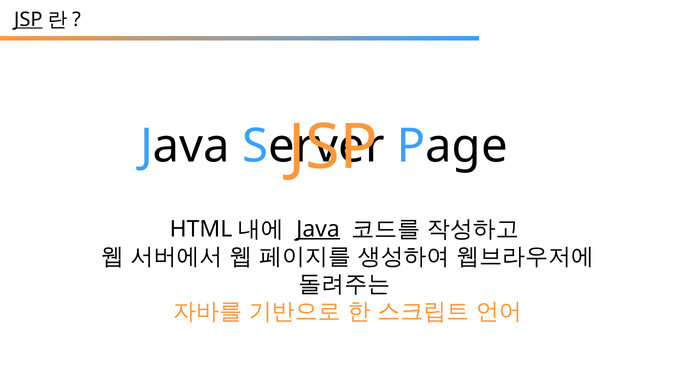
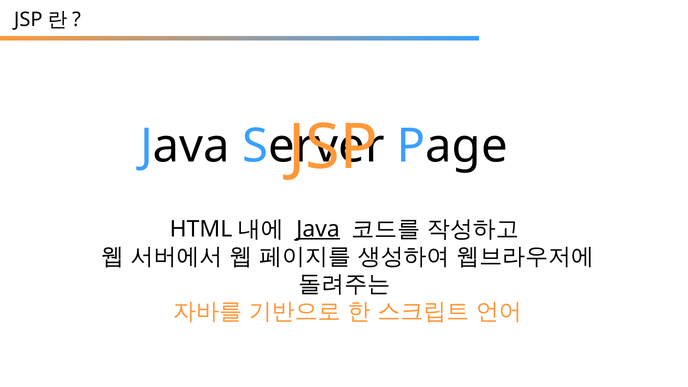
JSP underline: present -> none (28, 19)
